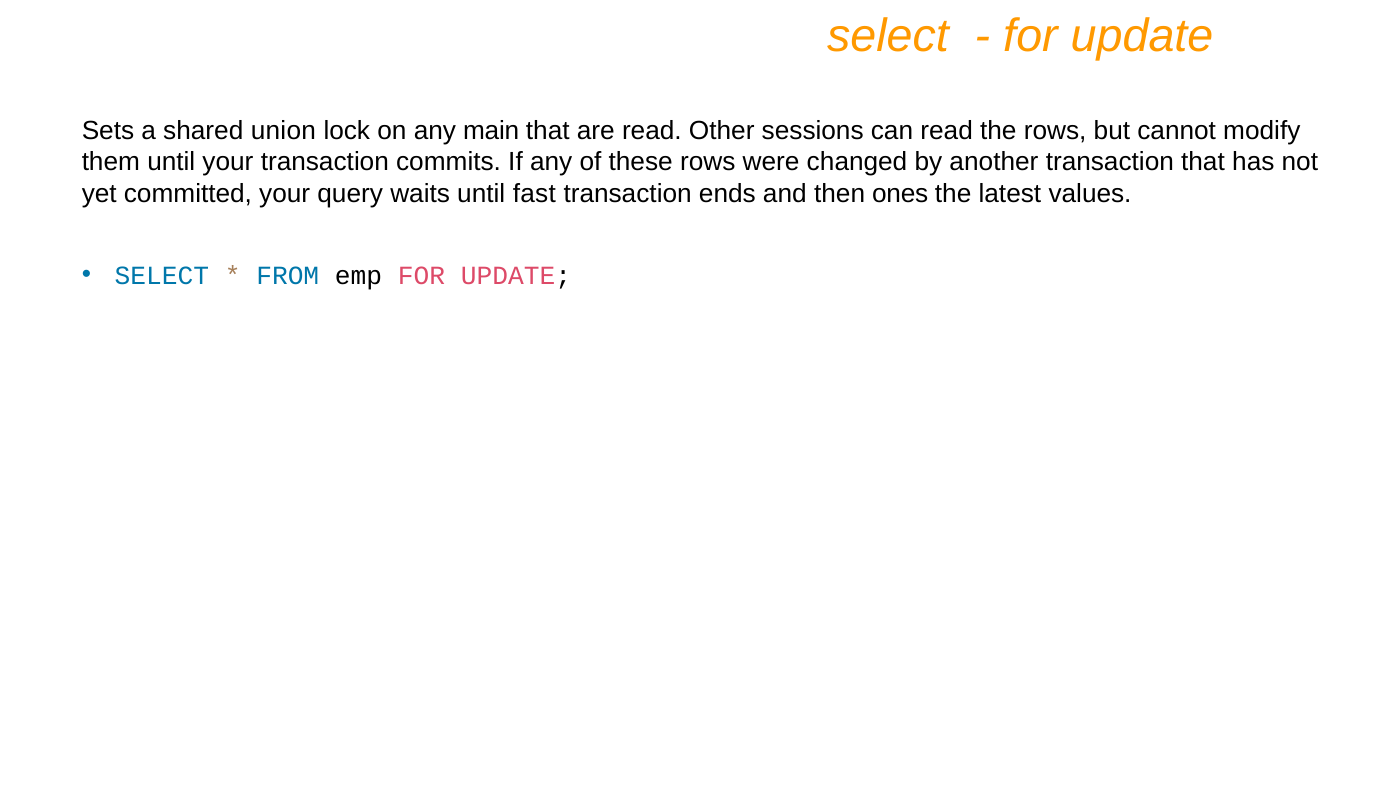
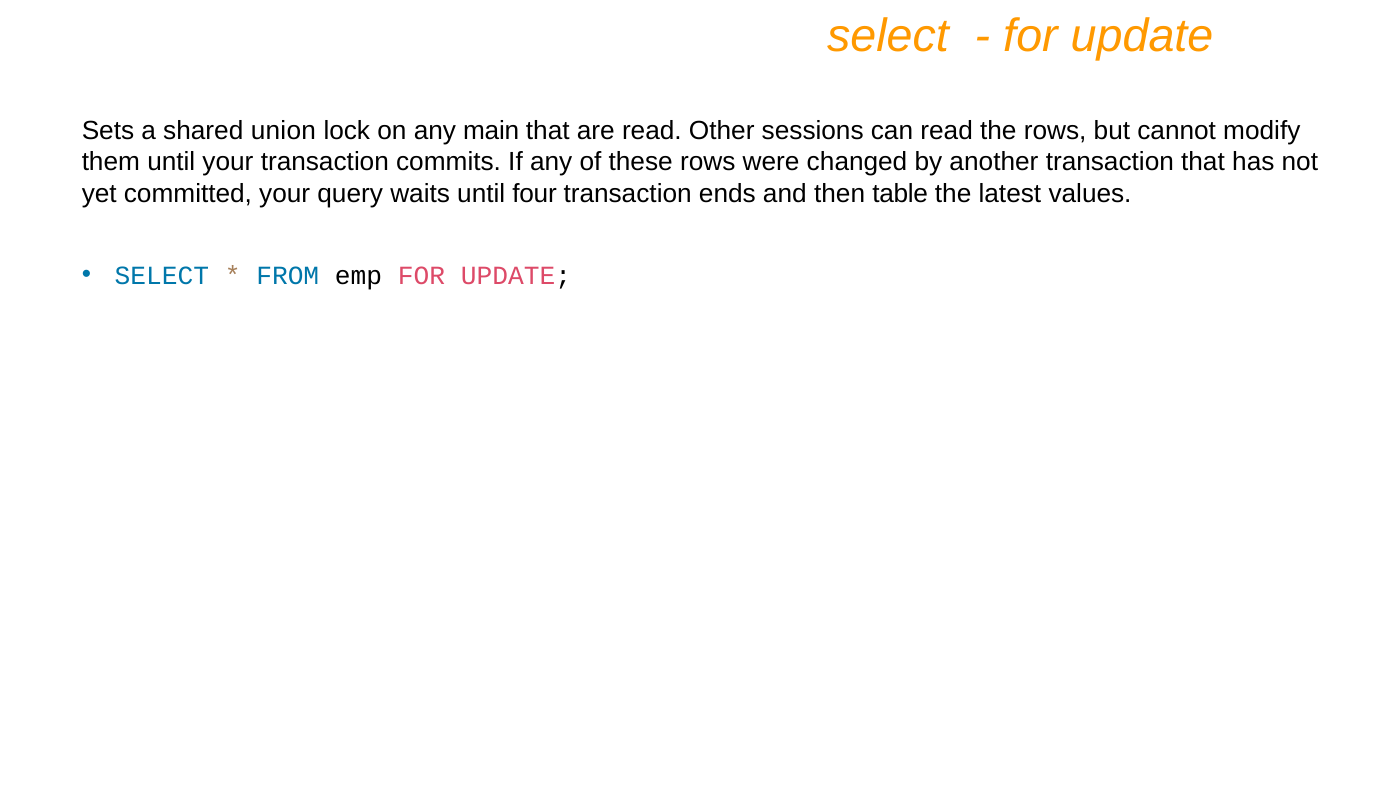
fast: fast -> four (535, 194)
ones: ones -> table (900, 194)
